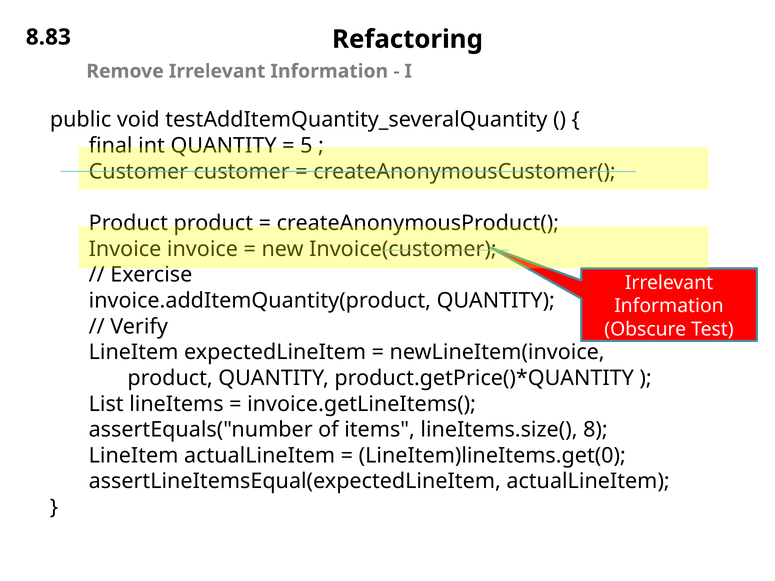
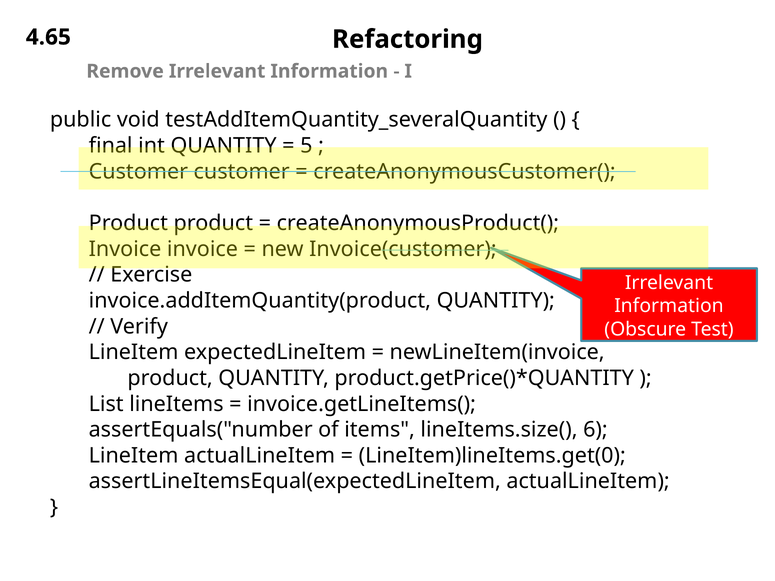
8.83: 8.83 -> 4.65 (48, 37)
8: 8 -> 6 (595, 430)
